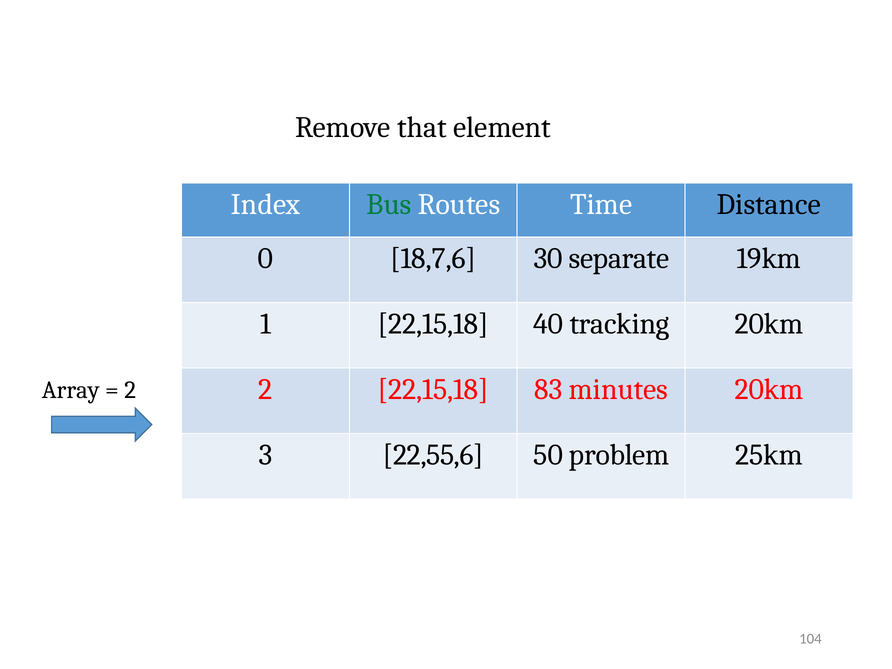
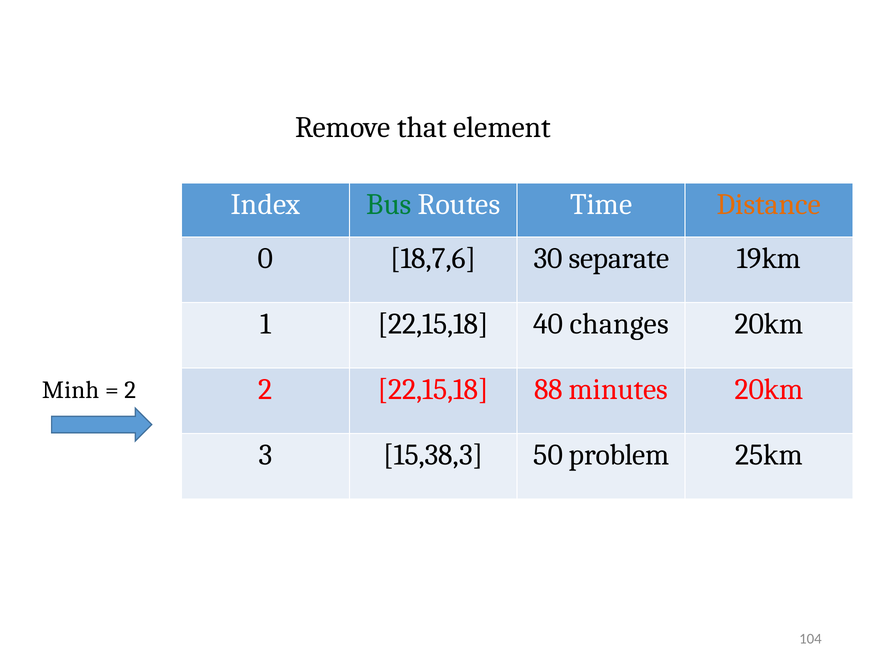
Distance colour: black -> orange (769, 205)
tracking: tracking -> changes (619, 324)
83: 83 -> 88 (548, 389)
Array: Array -> Minh (71, 390)
22,55,6: 22,55,6 -> 15,38,3 (433, 455)
